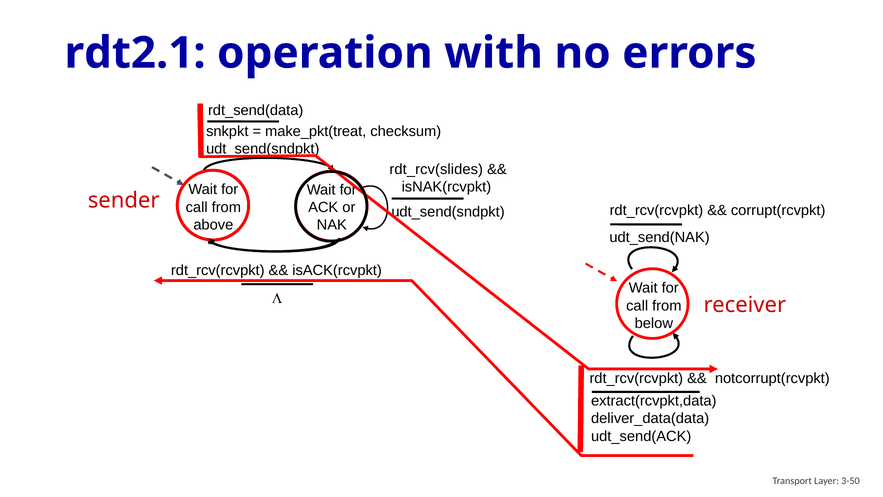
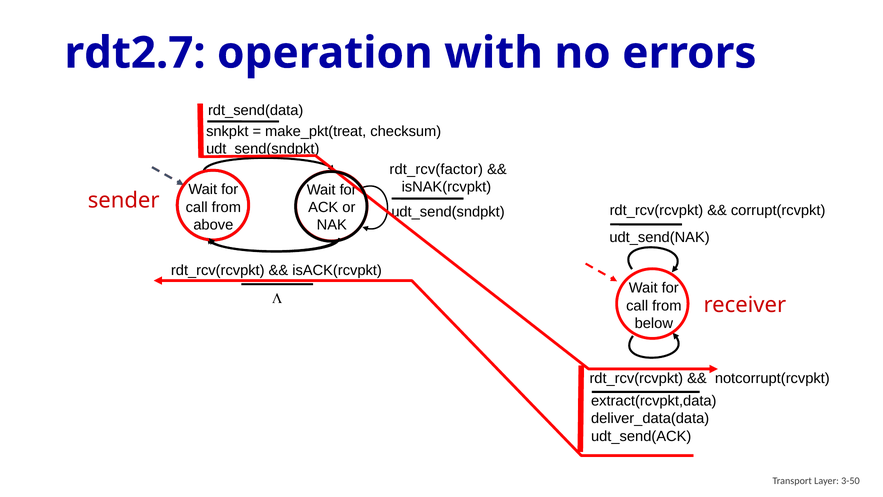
rdt2.1: rdt2.1 -> rdt2.7 (135, 53)
rdt_rcv(slides: rdt_rcv(slides -> rdt_rcv(factor (436, 169)
